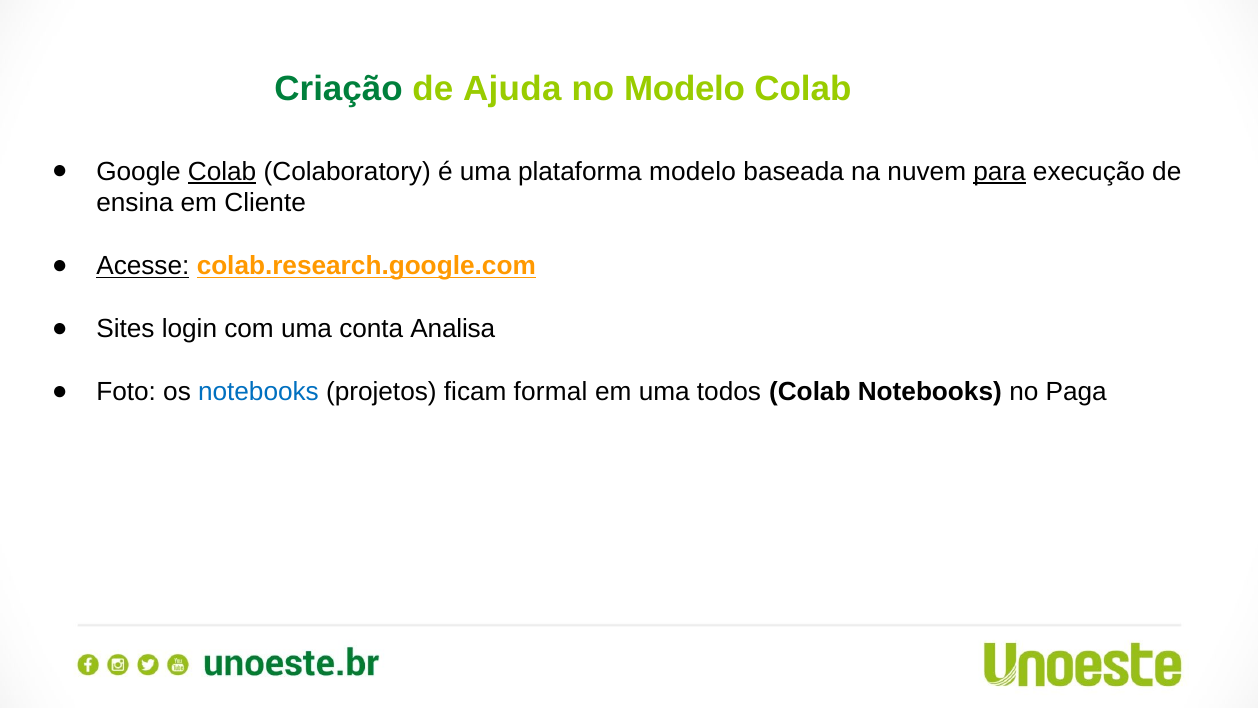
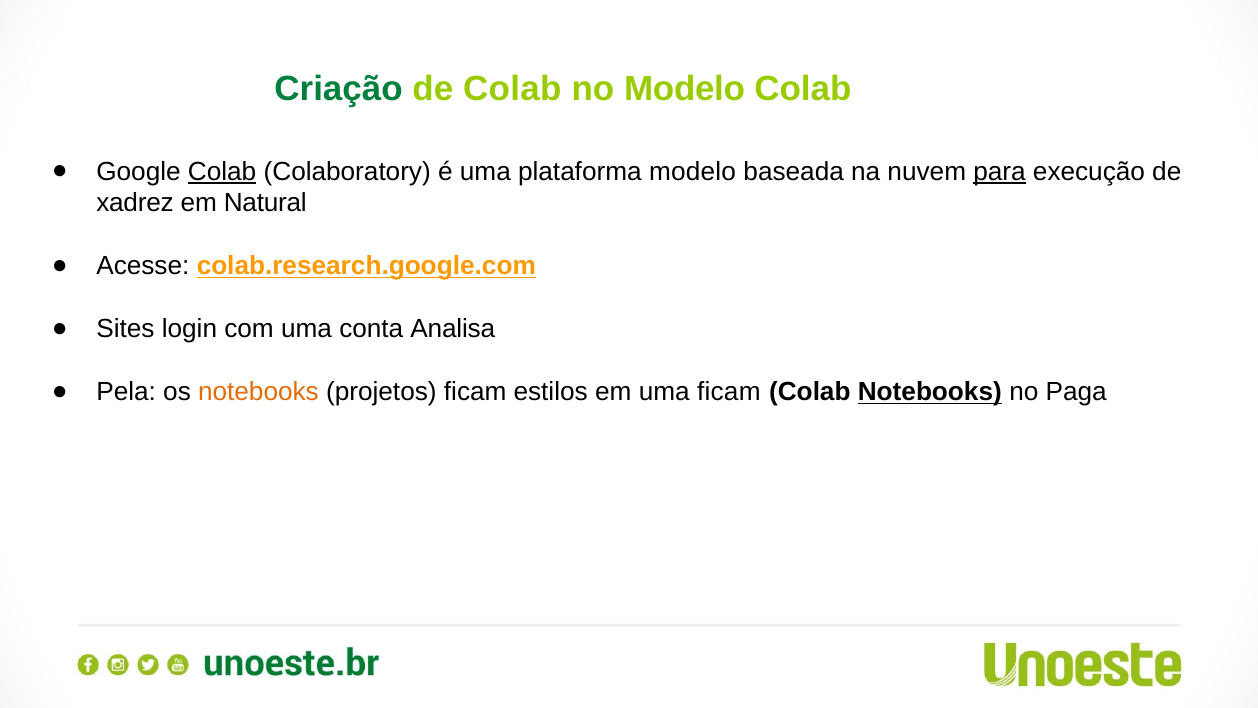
de Ajuda: Ajuda -> Colab (512, 89)
ensina: ensina -> xadrez (135, 203)
Cliente: Cliente -> Natural (265, 203)
Acesse underline: present -> none (143, 266)
Foto: Foto -> Pela (126, 392)
notebooks colour: blue -> orange (258, 392)
formal: formal -> estilos (551, 392)
uma todos: todos -> ficam (729, 392)
Notebooks underline: none -> present (930, 392)
